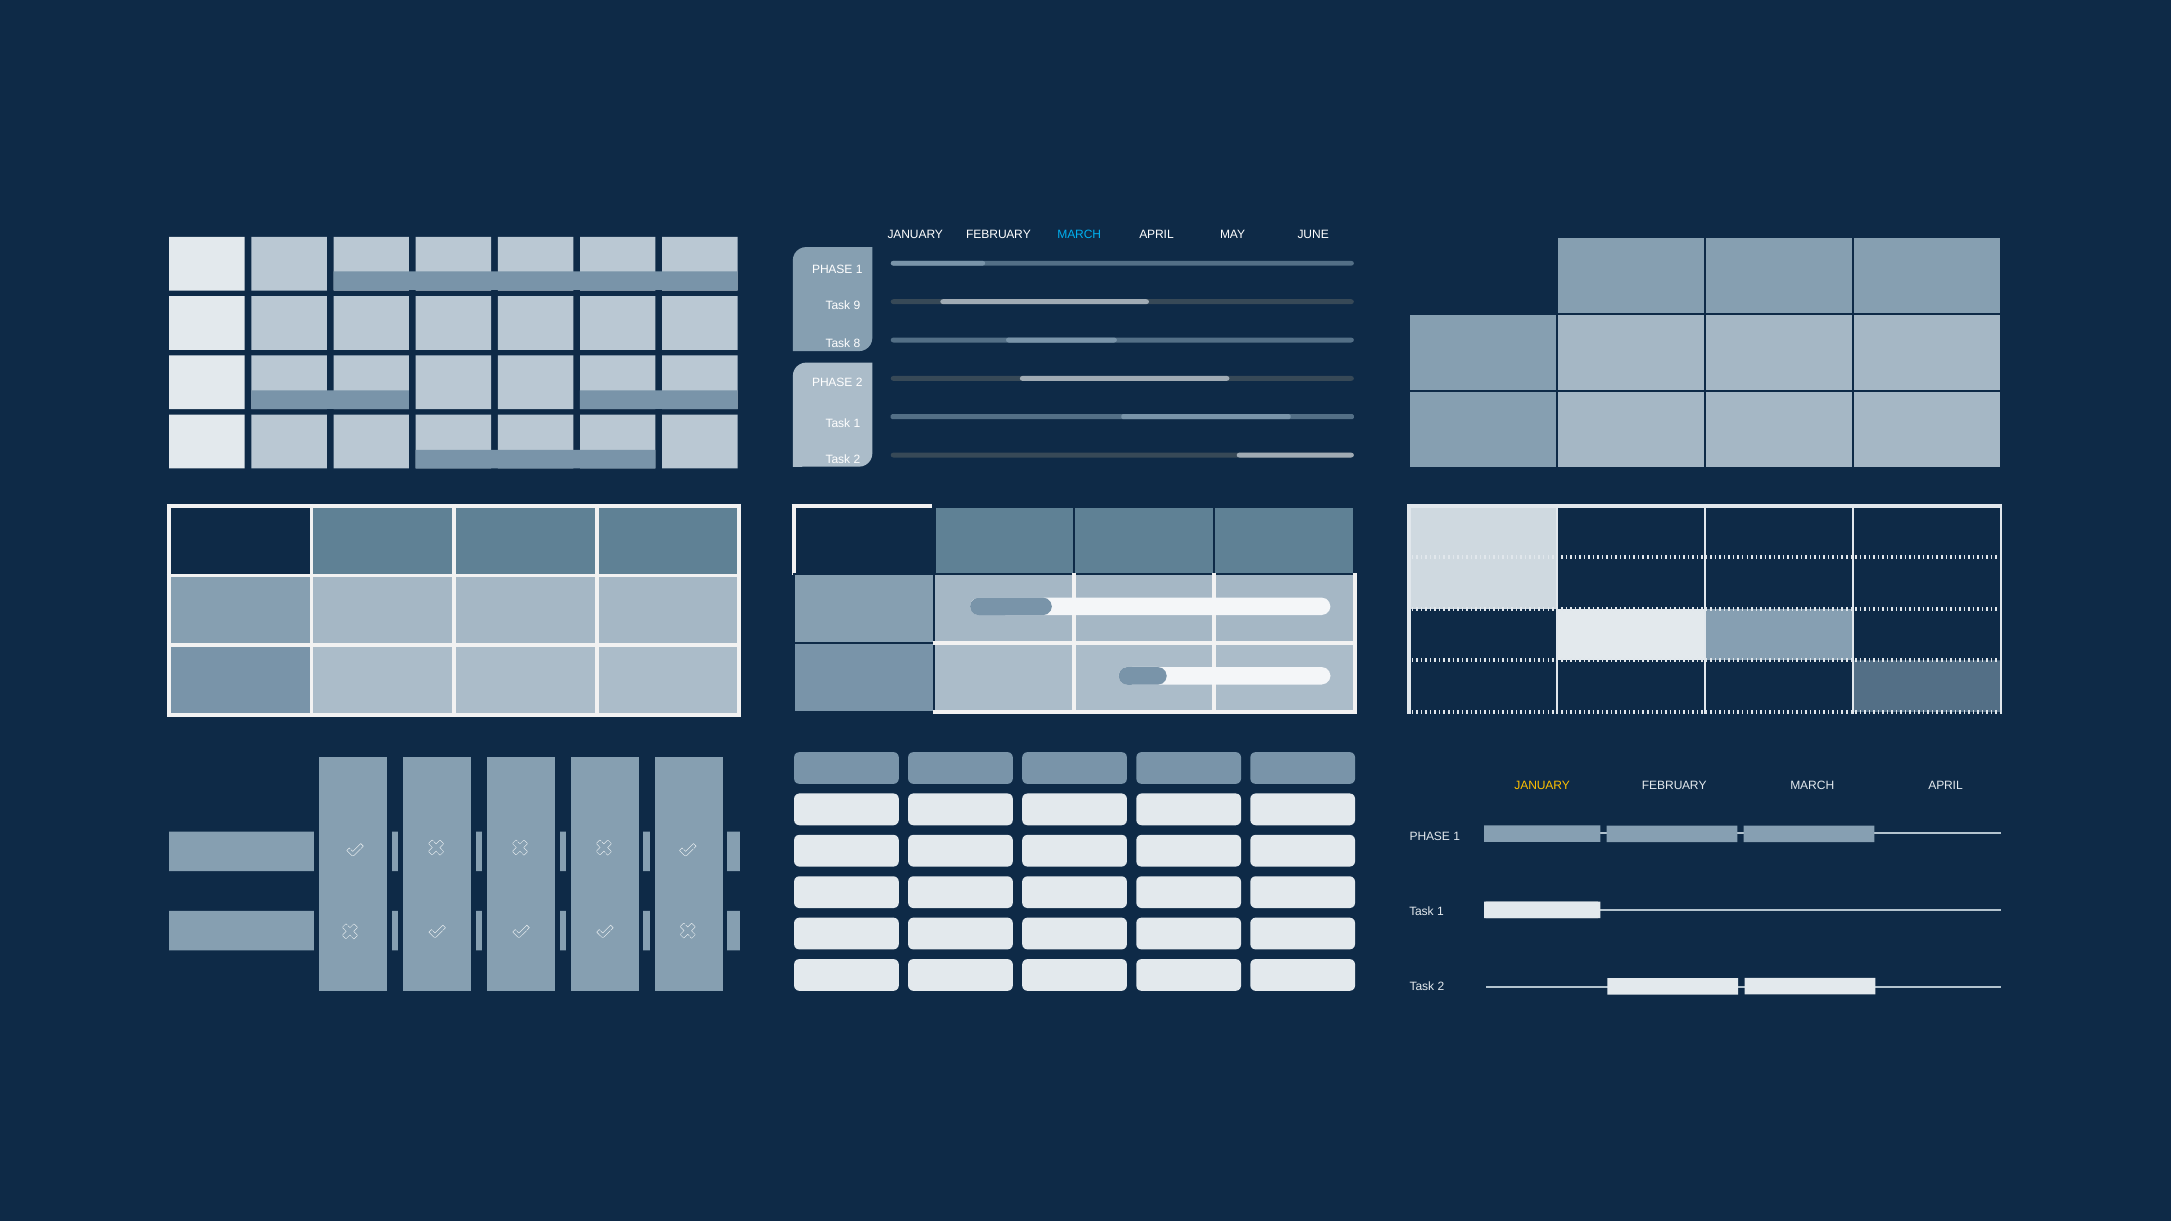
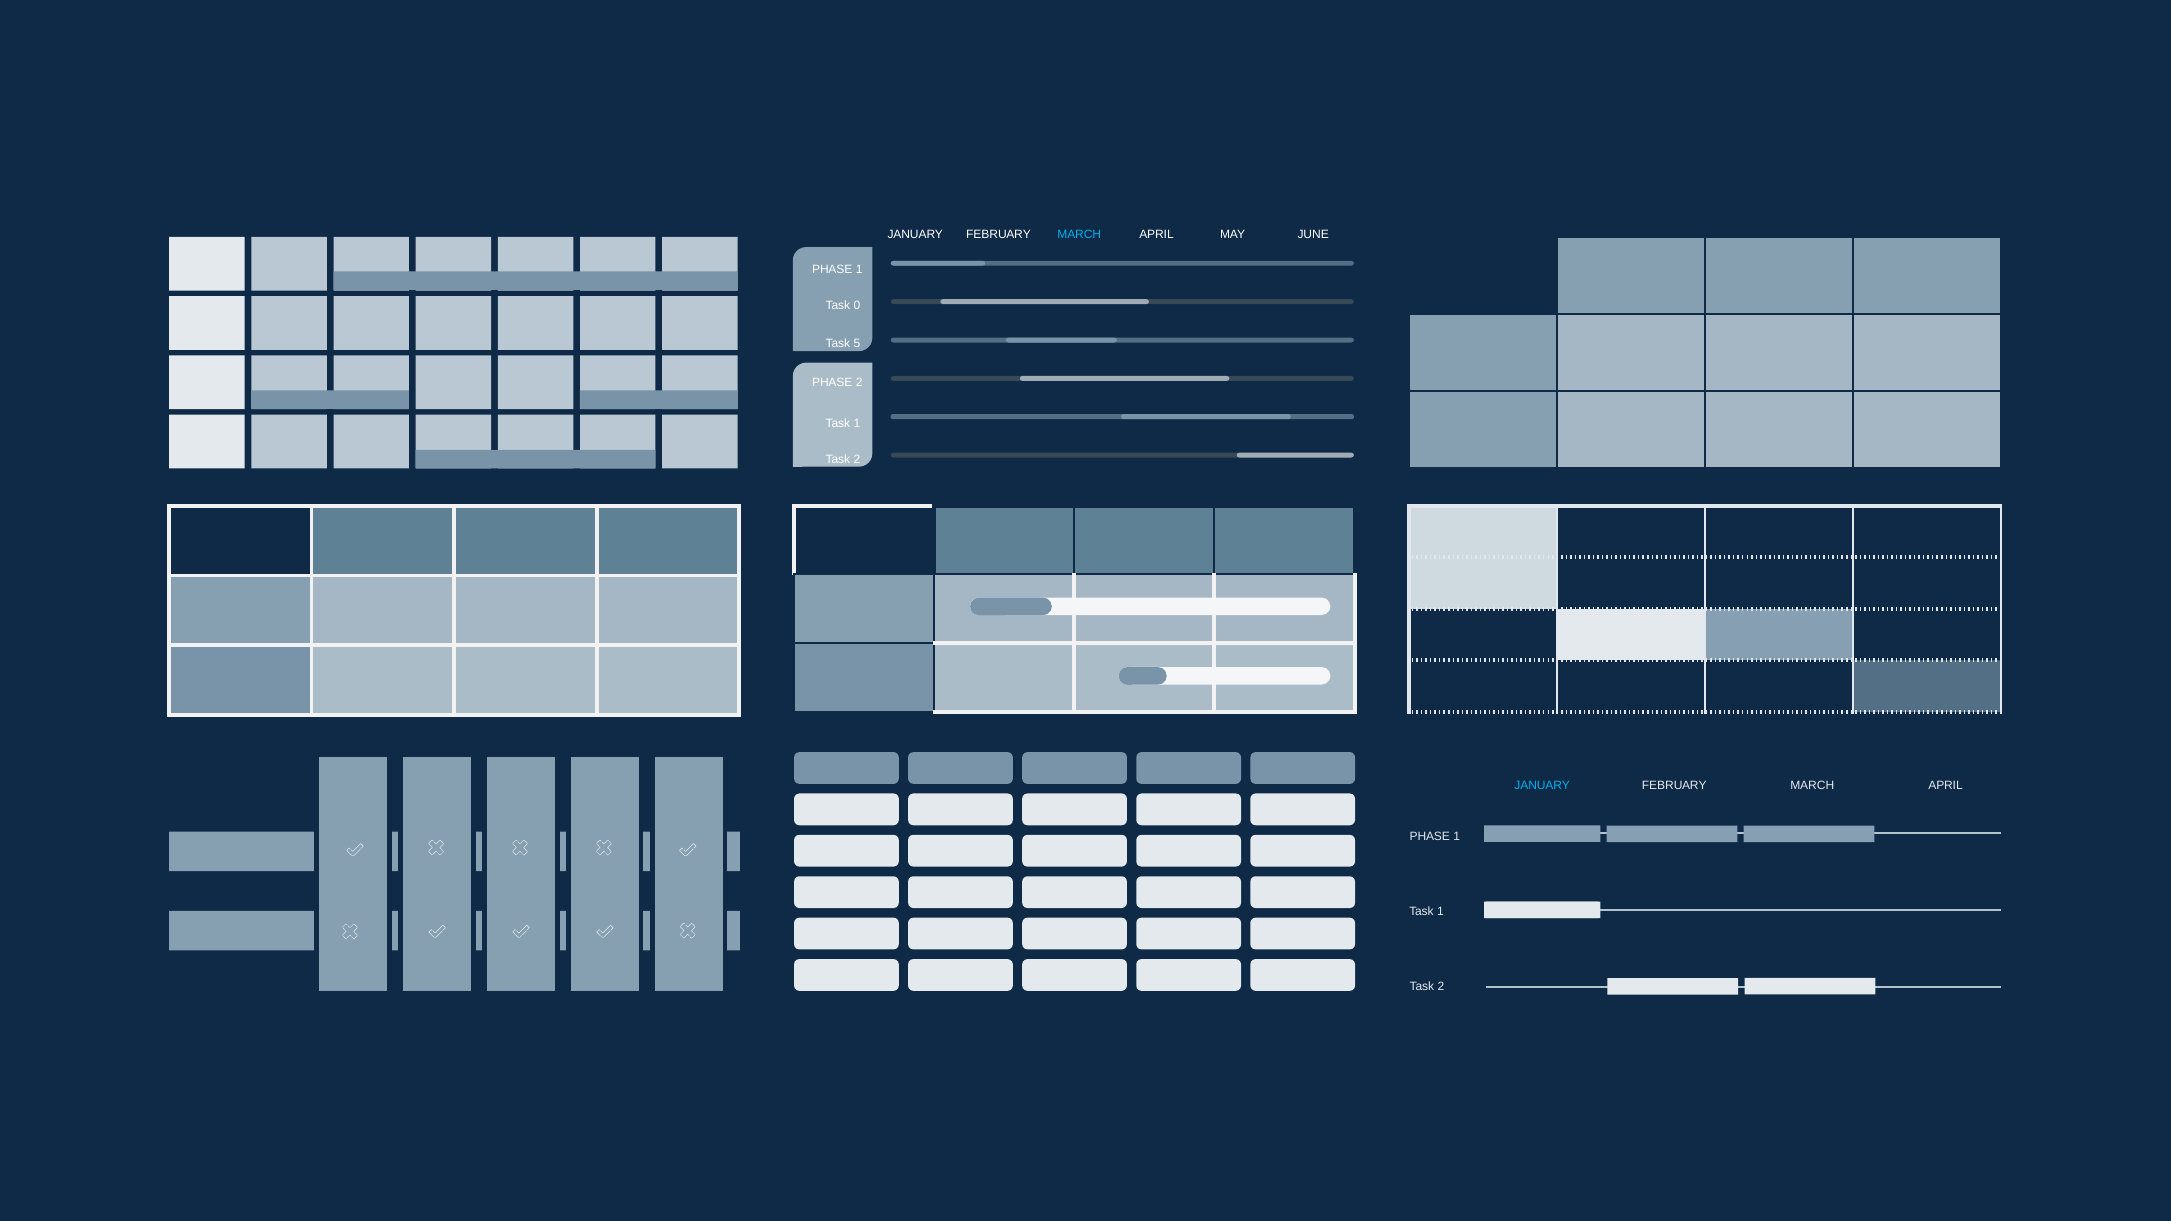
9: 9 -> 0 (857, 306)
8: 8 -> 5 (857, 344)
JANUARY colour: yellow -> light blue (1542, 786)
